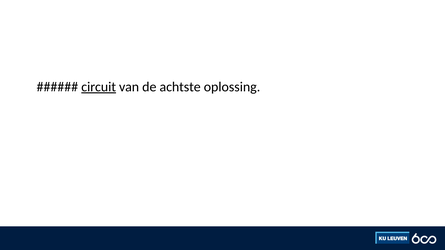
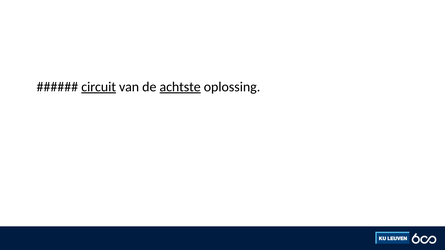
achtste underline: none -> present (180, 87)
